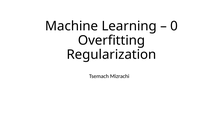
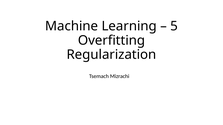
0: 0 -> 5 (174, 26)
